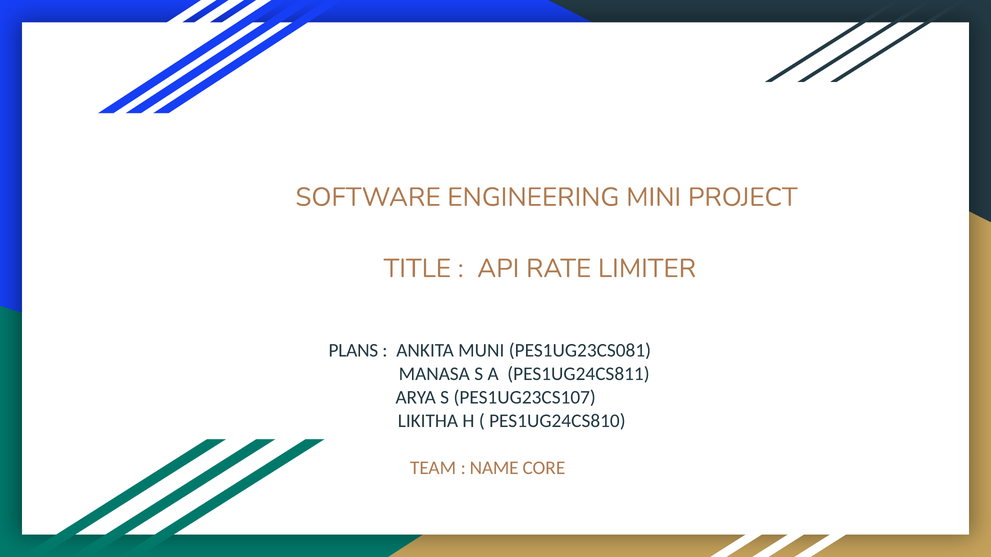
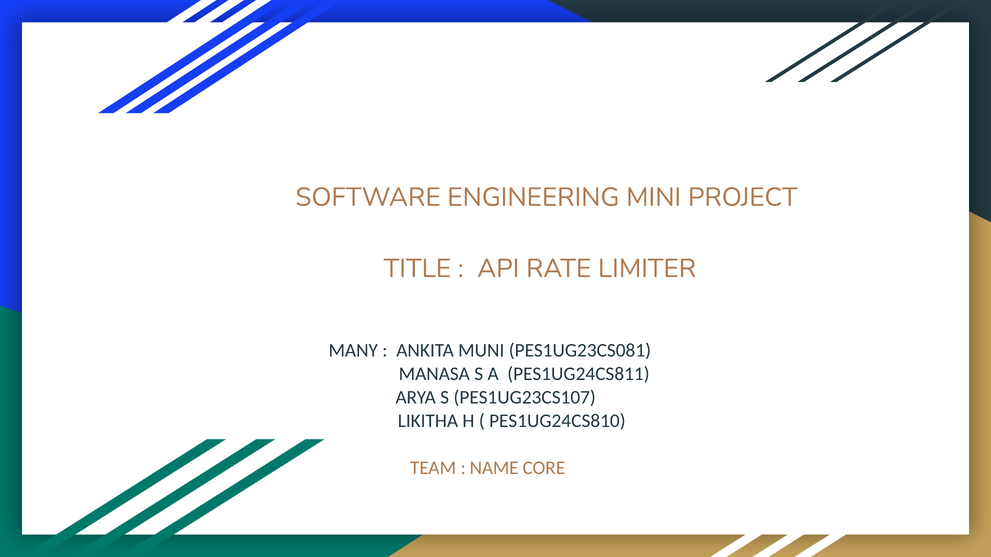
PLANS: PLANS -> MANY (353, 351)
